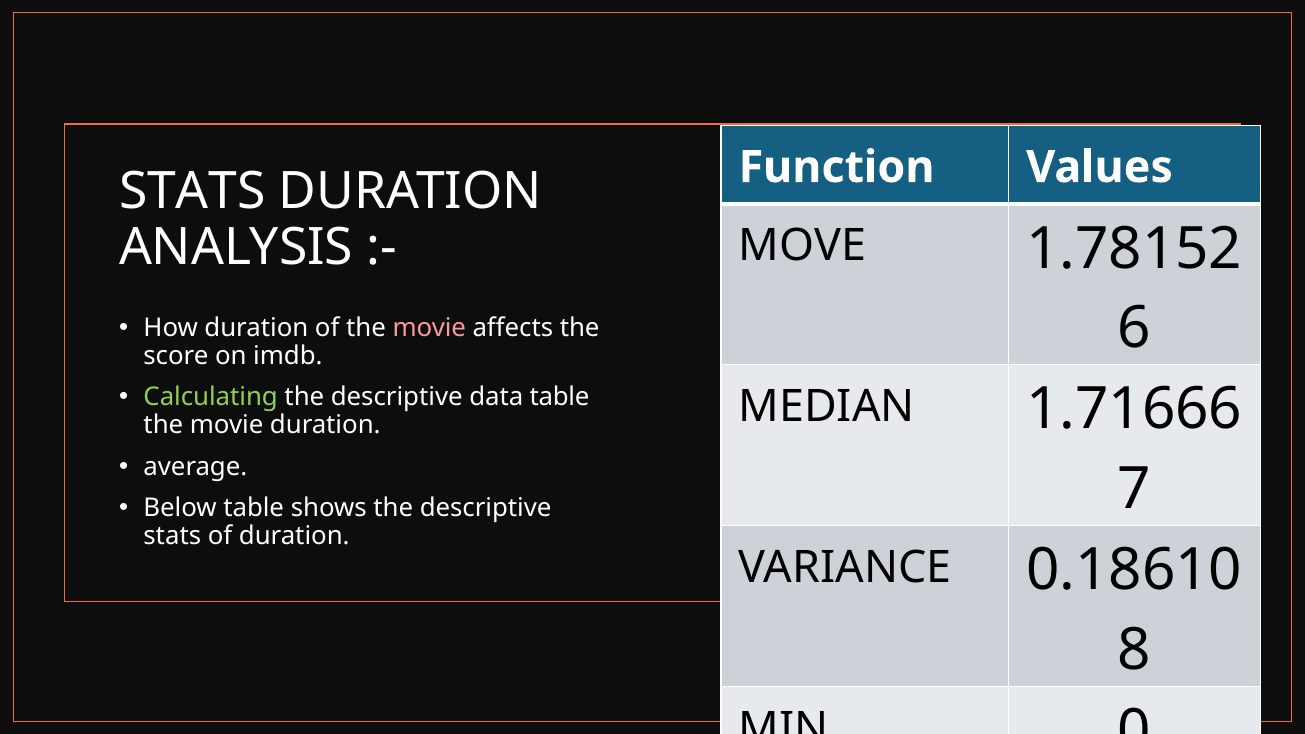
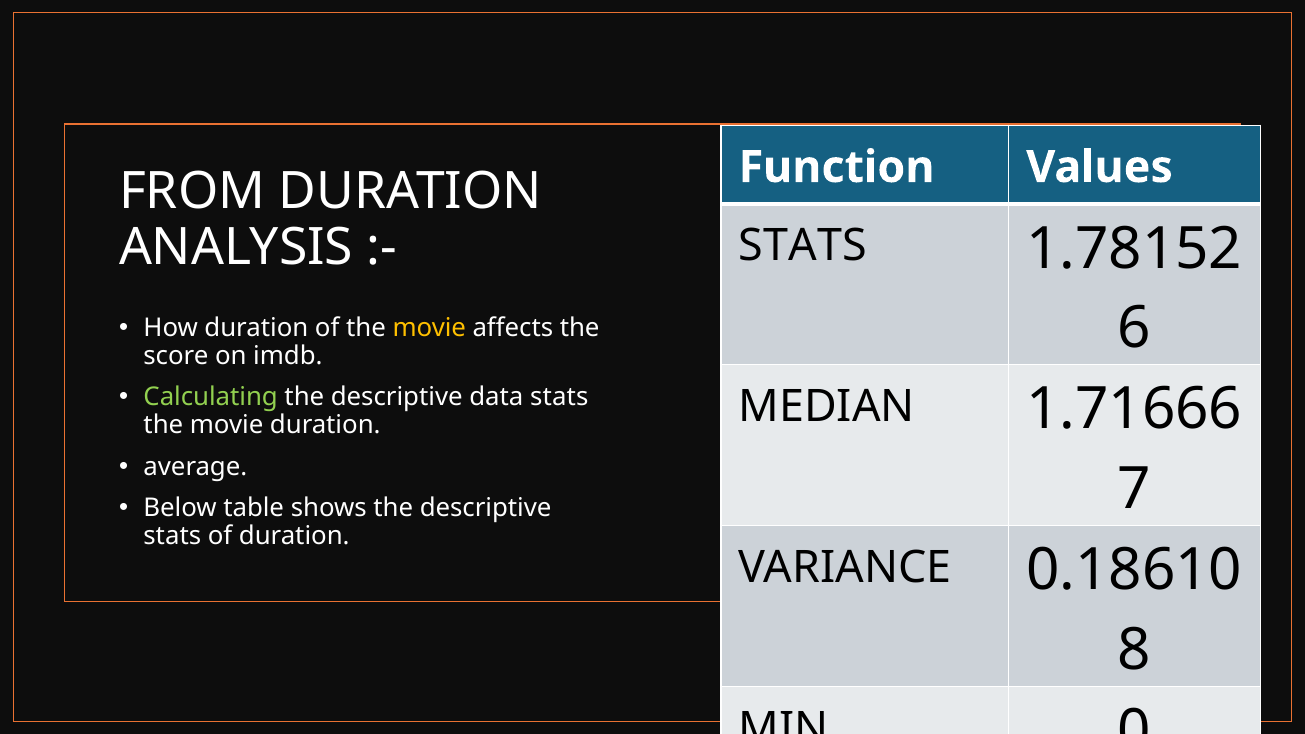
STATS: STATS -> FROM (192, 192)
MOVE: MOVE -> STATS (803, 246)
movie colour: pink -> yellow (429, 328)
data table: table -> stats (559, 398)
